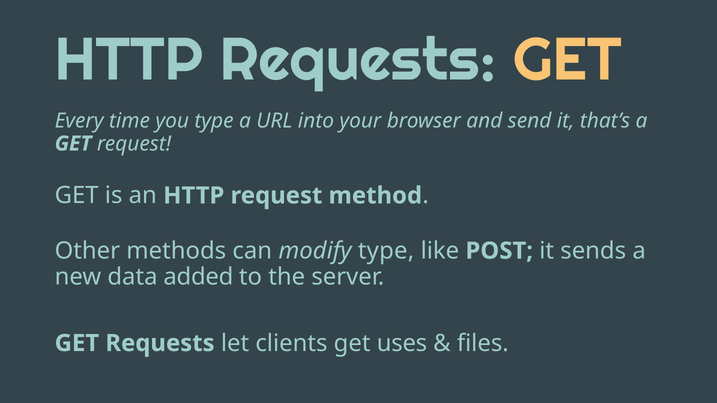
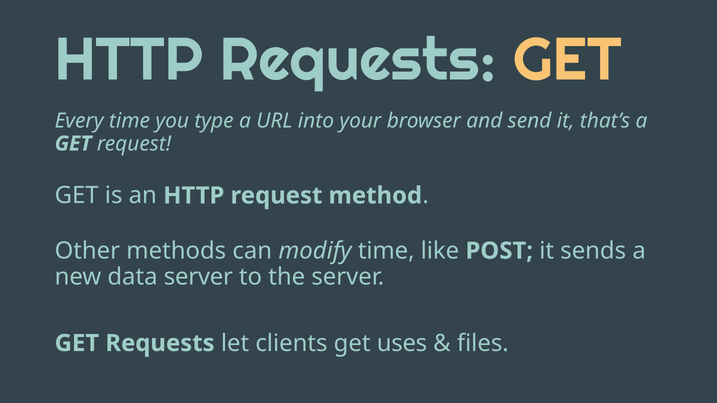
modify type: type -> time (386, 251)
data added: added -> server (198, 277)
